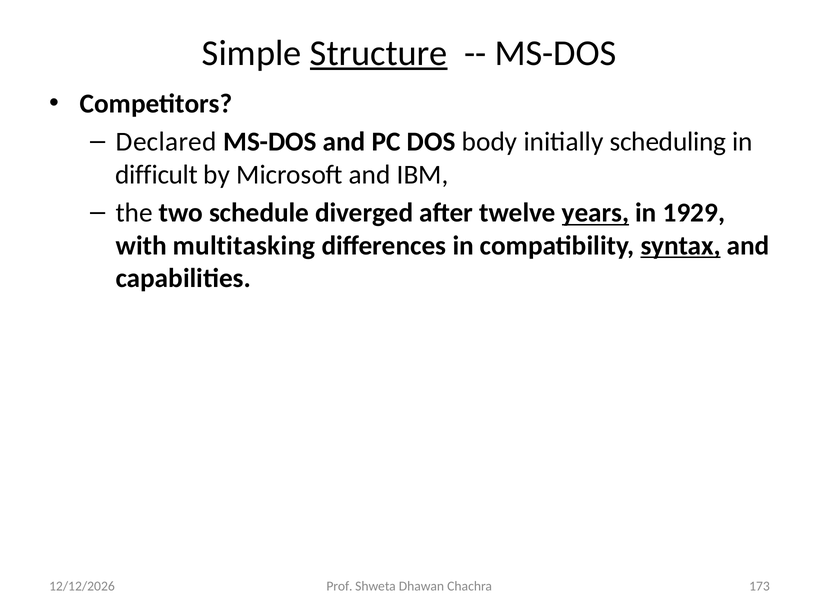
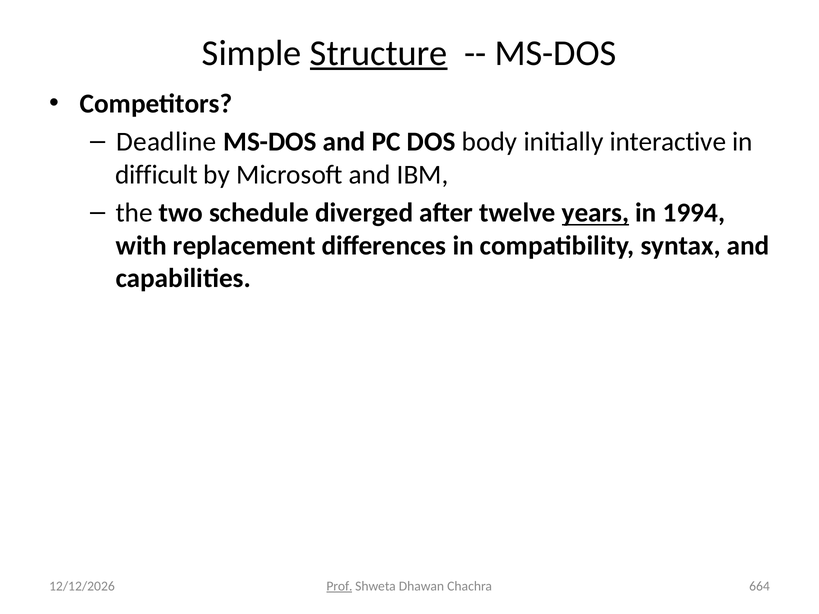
Declared: Declared -> Deadline (166, 142)
scheduling: scheduling -> interactive (668, 142)
1929: 1929 -> 1994 (694, 213)
multitasking: multitasking -> replacement (244, 246)
syntax underline: present -> none (681, 246)
Prof underline: none -> present (339, 586)
173: 173 -> 664 (759, 586)
